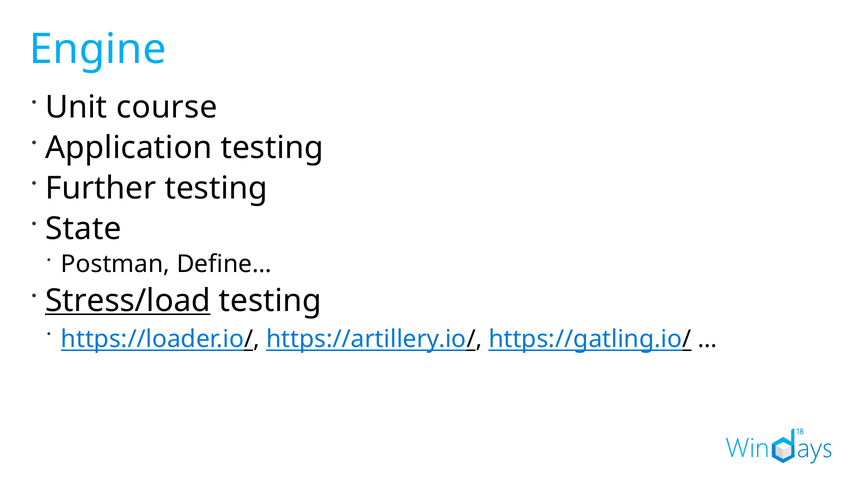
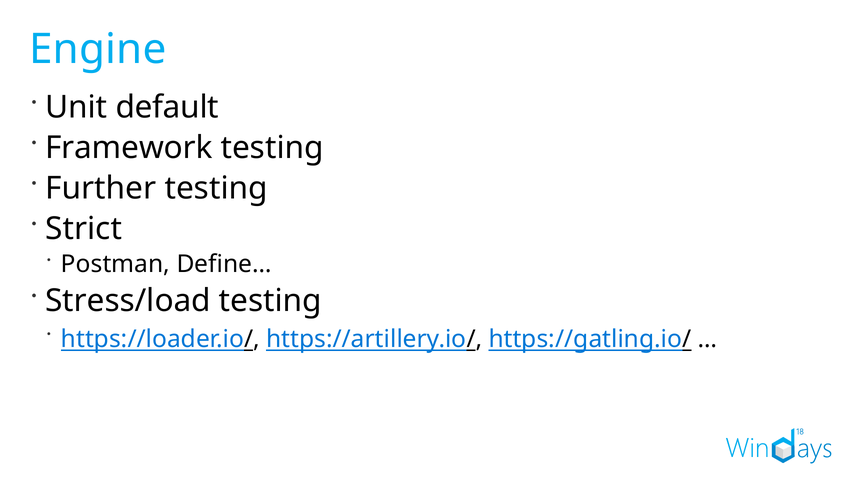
course: course -> default (167, 107)
Application: Application -> Framework (129, 148)
State: State -> Strict (84, 229)
Stress/load underline: present -> none (128, 301)
